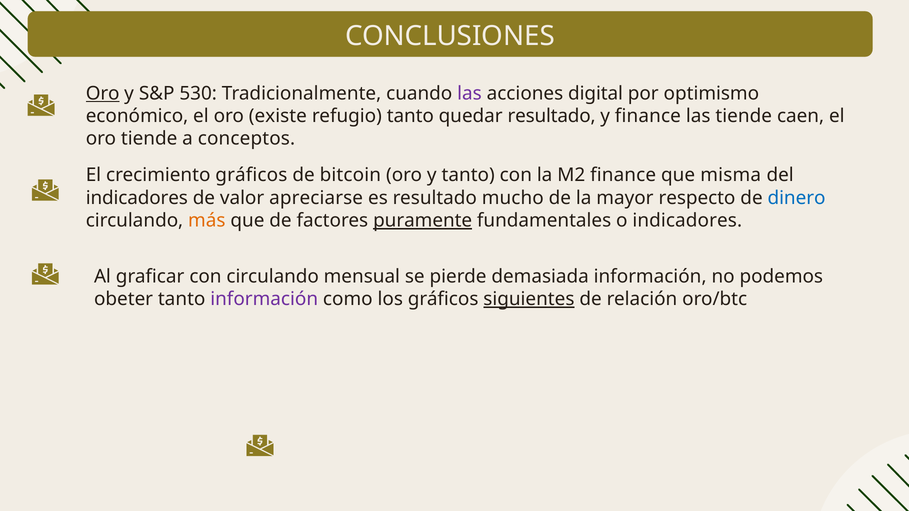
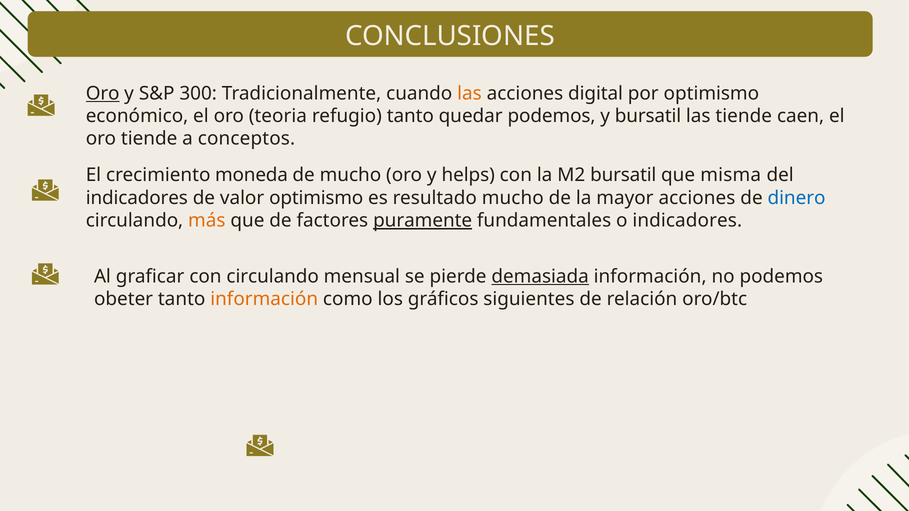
530: 530 -> 300 (198, 93)
las colour: purple -> orange (470, 93)
existe: existe -> teoria (278, 116)
quedar resultado: resultado -> podemos (552, 116)
y finance: finance -> bursatil (648, 116)
crecimiento gráficos: gráficos -> moneda (252, 175)
de bitcoin: bitcoin -> mucho (350, 175)
y tanto: tanto -> helps (468, 175)
M2 finance: finance -> bursatil (623, 175)
valor apreciarse: apreciarse -> optimismo (316, 198)
mayor respecto: respecto -> acciones (697, 198)
demasiada underline: none -> present (540, 277)
información colour: purple -> orange (264, 299)
siguientes underline: present -> none (529, 299)
